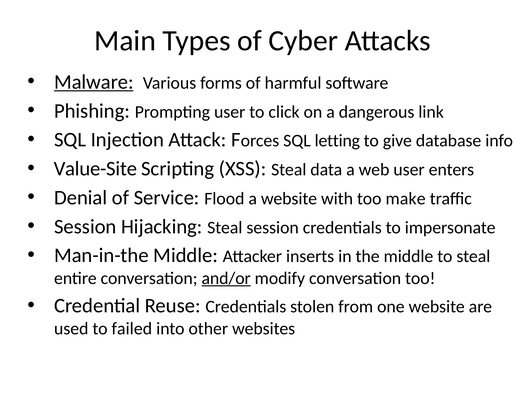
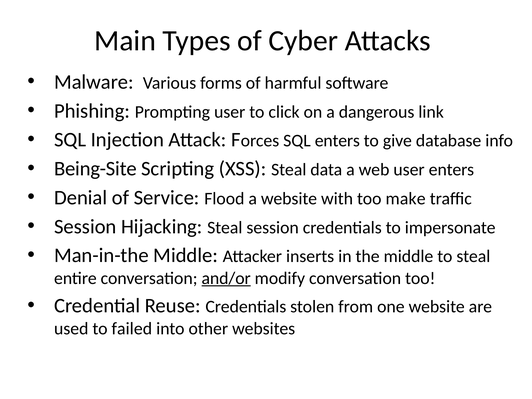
Malware underline: present -> none (94, 82)
SQL letting: letting -> enters (337, 141)
Value-Site: Value-Site -> Being-Site (95, 169)
